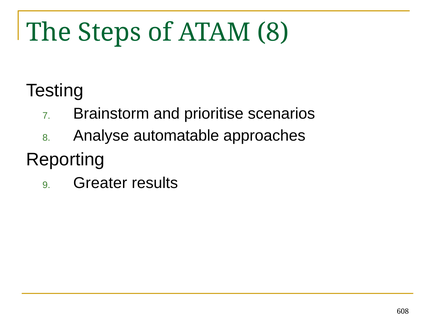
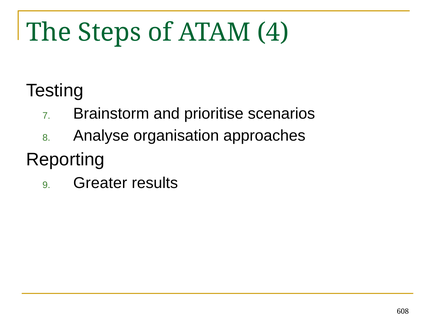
ATAM 8: 8 -> 4 (273, 32)
automatable: automatable -> organisation (176, 136)
